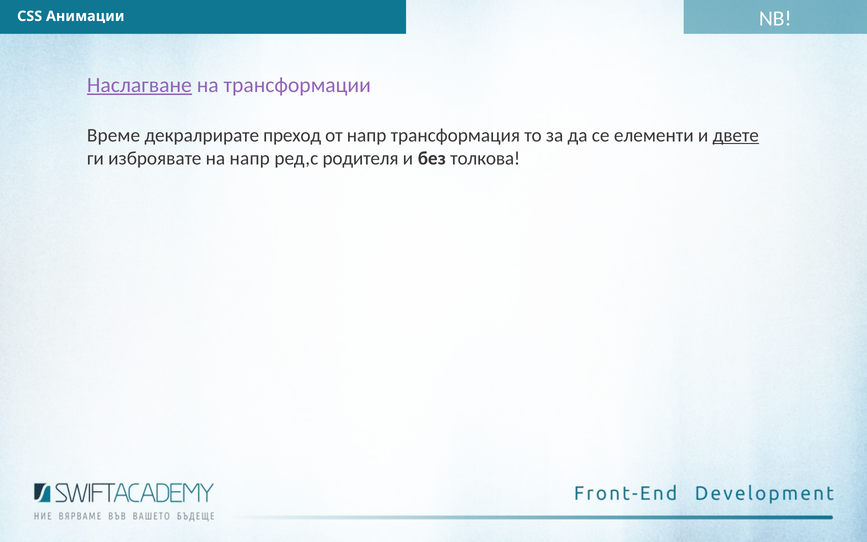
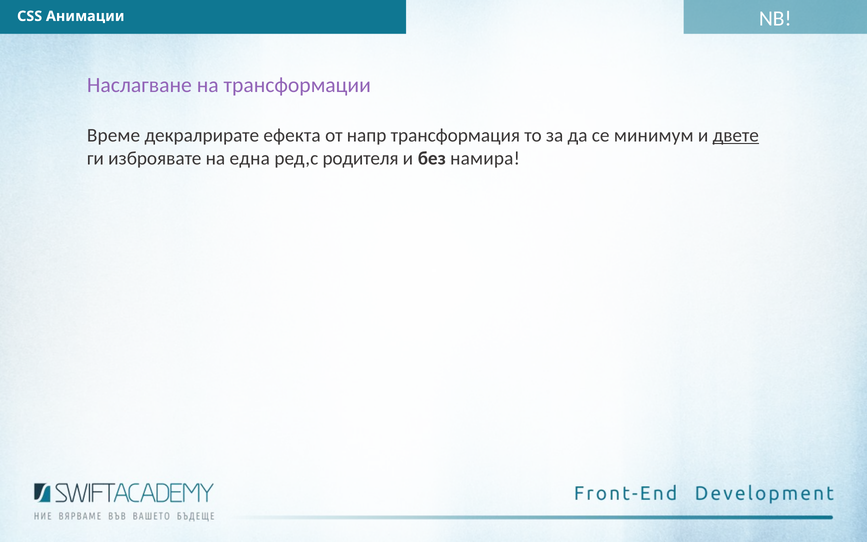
Наслагване underline: present -> none (139, 85)
преход: преход -> ефекта (292, 135)
елементи: елементи -> минимум (654, 135)
на напр: напр -> една (250, 158)
толкова: толкова -> намира (485, 158)
